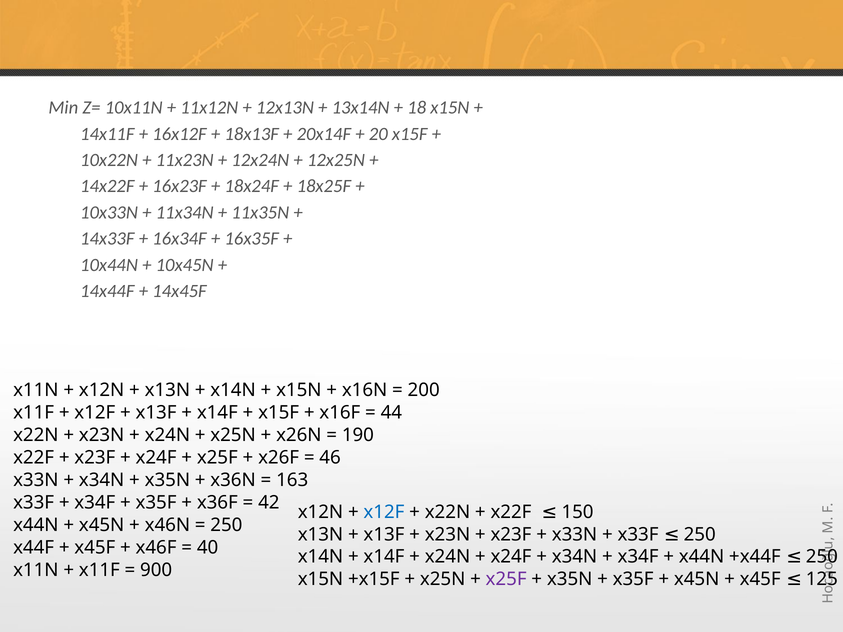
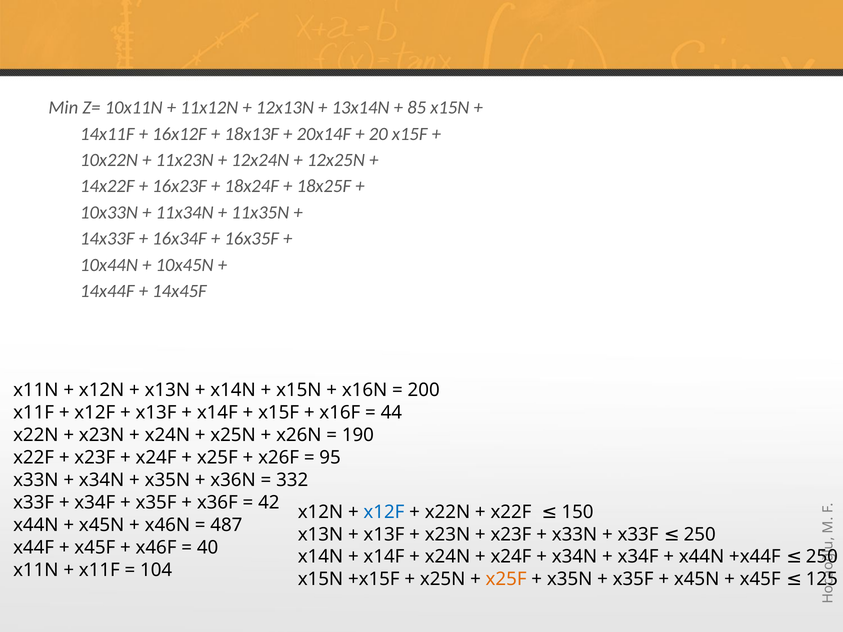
18: 18 -> 85 (417, 108)
46: 46 -> 95 (330, 458)
163: 163 -> 332 (292, 480)
250: 250 -> 487 (226, 525)
900: 900 -> 104 (156, 570)
x25F colour: purple -> orange (506, 579)
